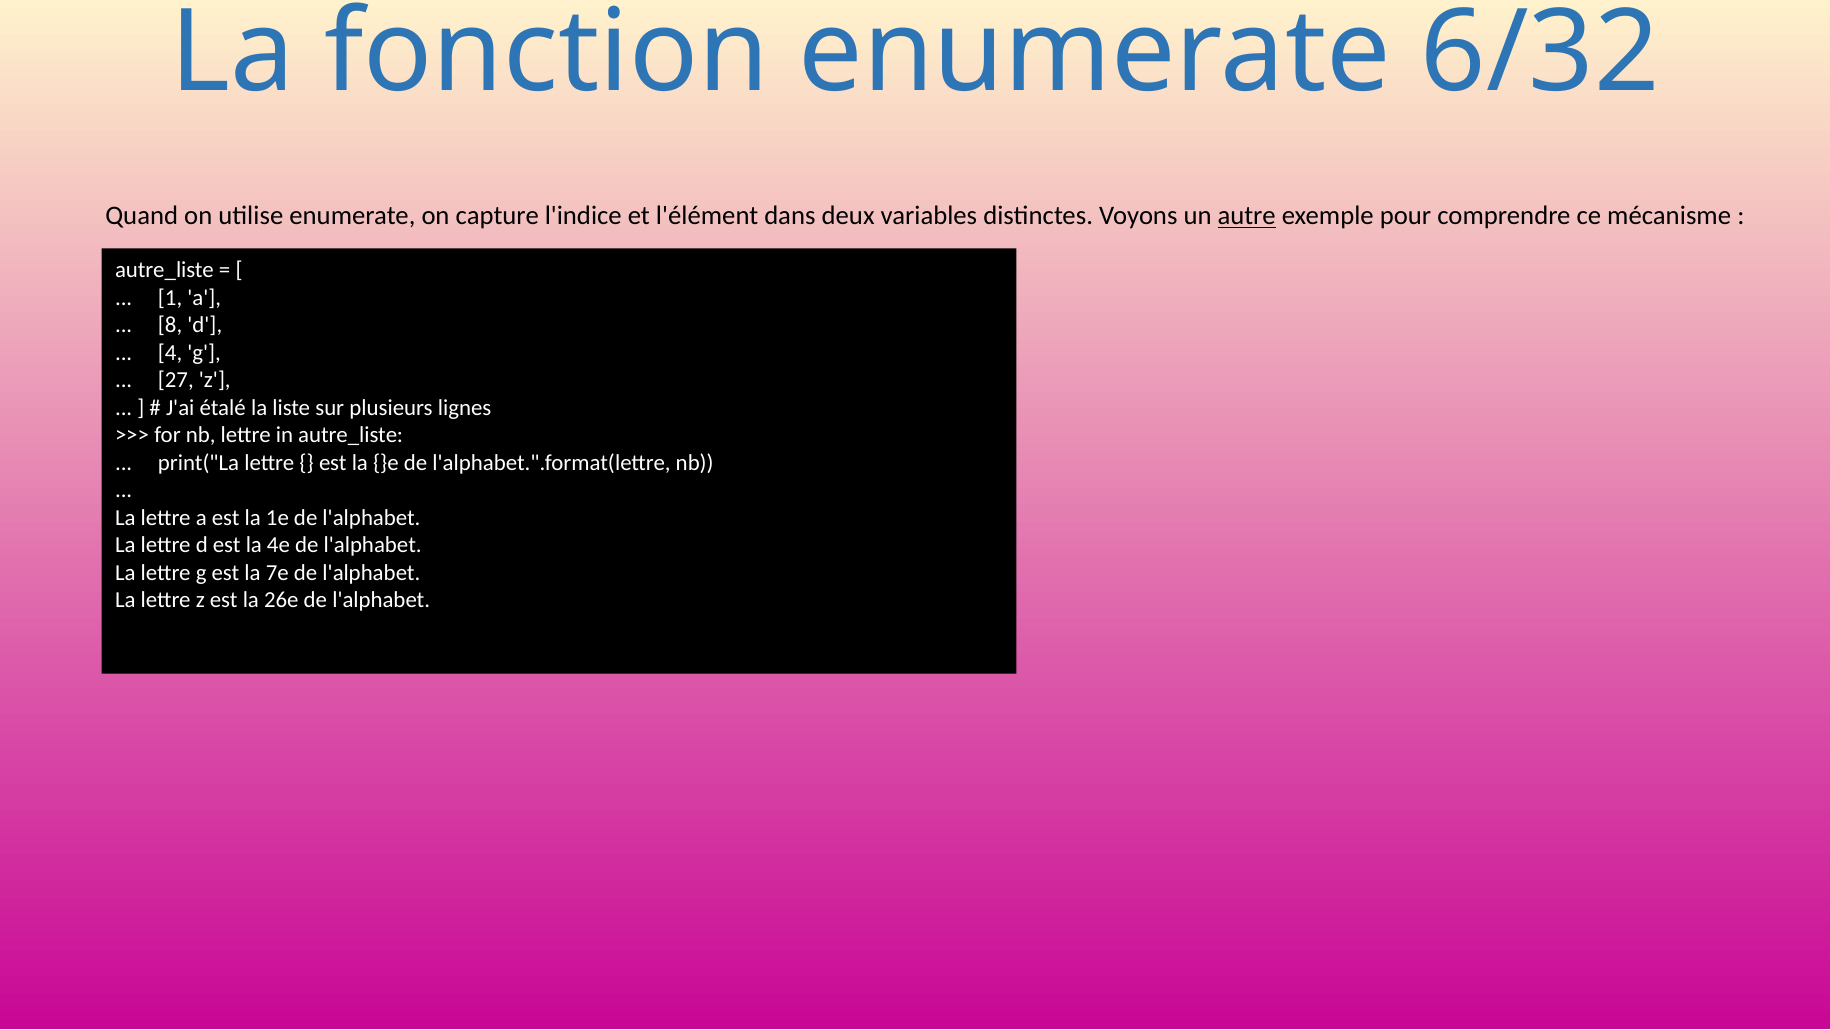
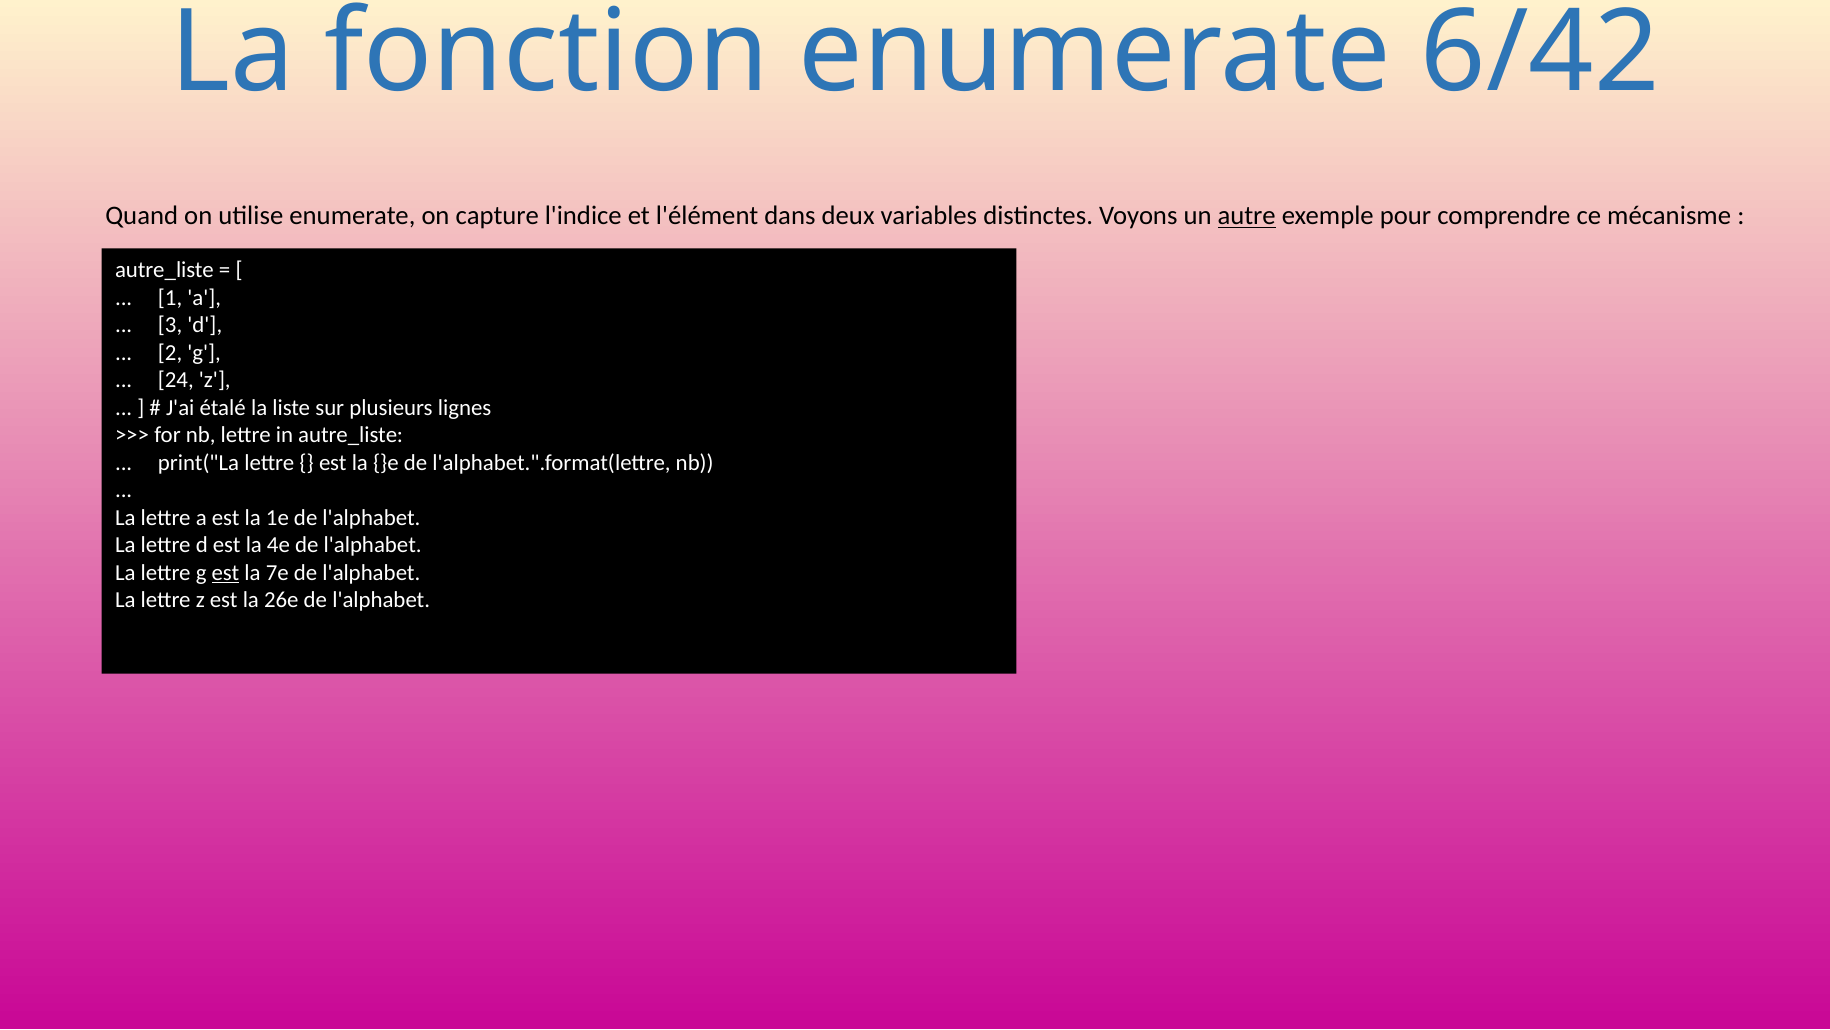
6/32: 6/32 -> 6/42 (1540, 52)
8: 8 -> 3 (170, 325)
4: 4 -> 2 (170, 353)
27: 27 -> 24 (176, 380)
est underline: none -> present (225, 572)
